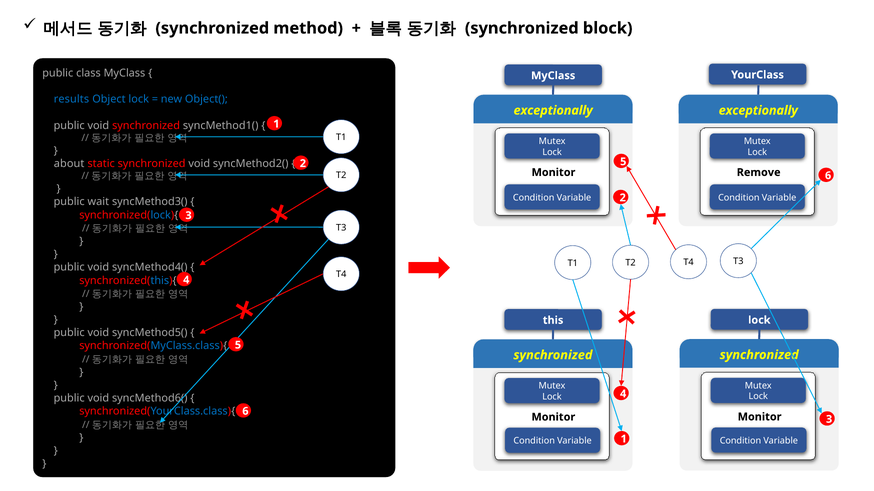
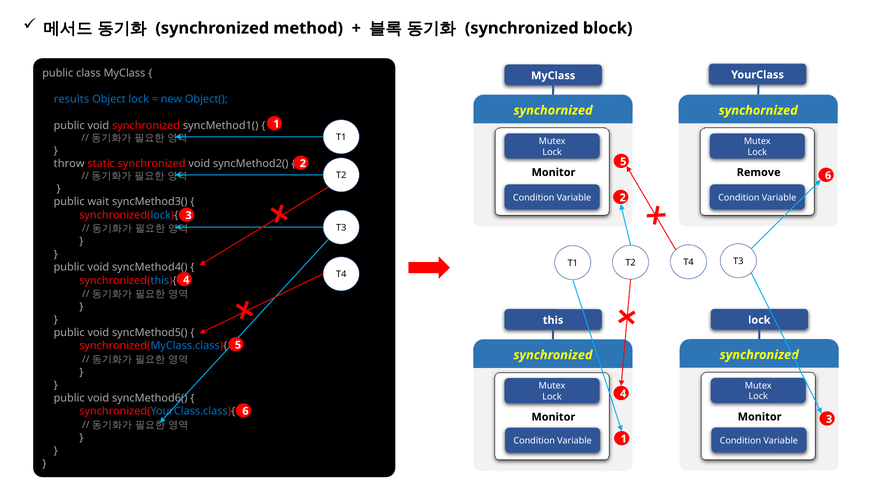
exceptionally: exceptionally -> synchornized (553, 111)
exceptionally: exceptionally -> synchornized (758, 111)
about: about -> throw (69, 164)
